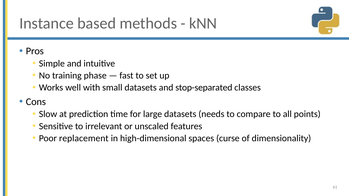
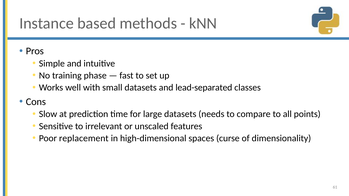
stop-separated: stop-separated -> lead-separated (204, 88)
